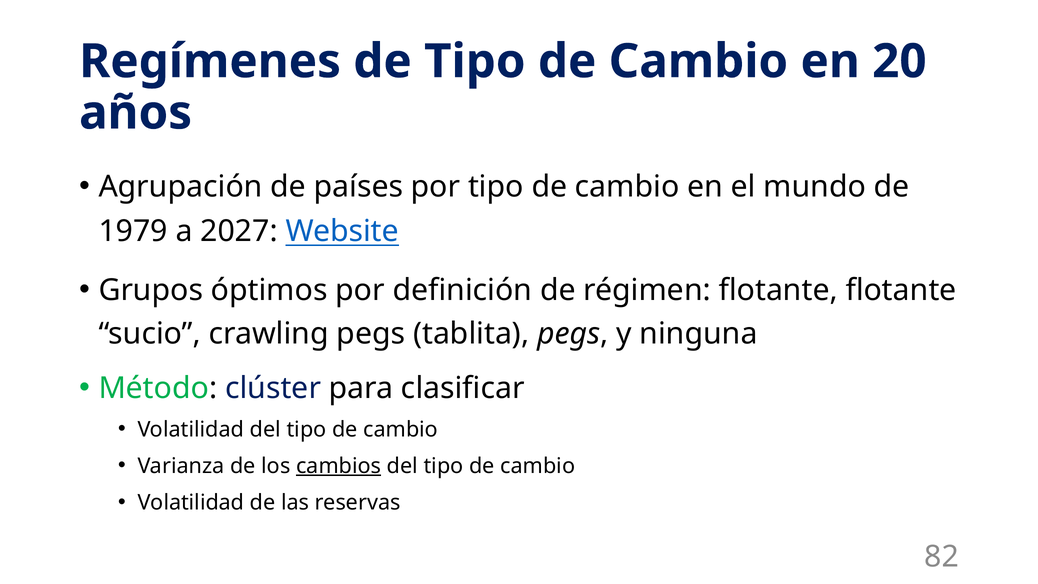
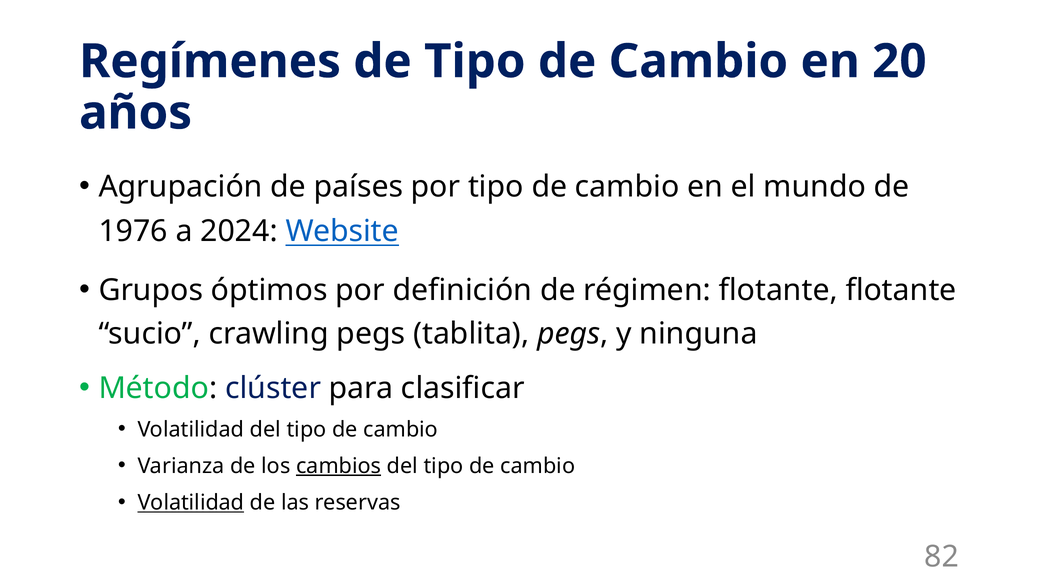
1979: 1979 -> 1976 (133, 231)
2027: 2027 -> 2024 (239, 231)
Volatilidad underline: none -> present (191, 502)
